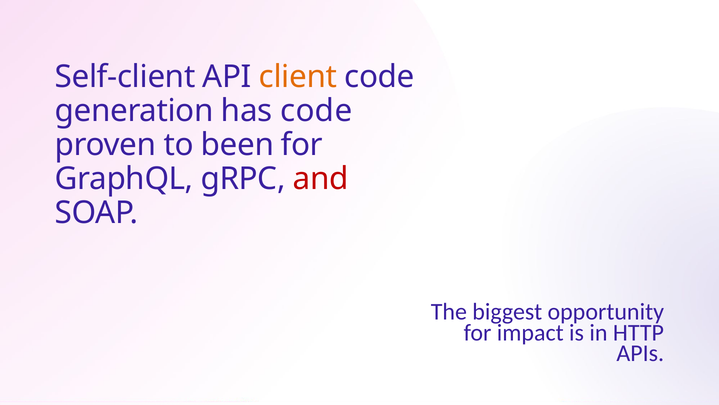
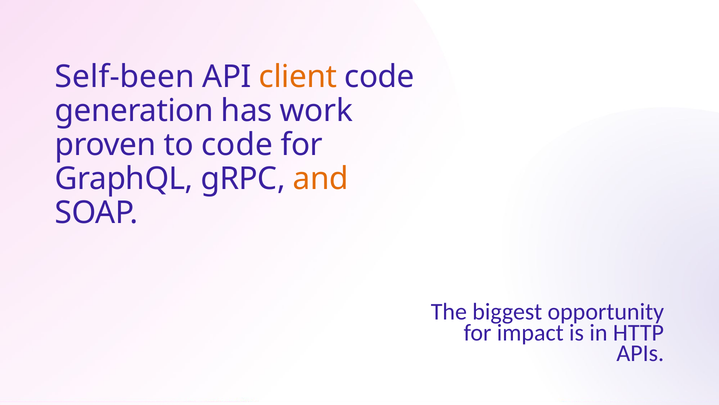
Self-client: Self-client -> Self-been (125, 77)
has code: code -> work (316, 111)
to been: been -> code (237, 145)
and colour: red -> orange (321, 179)
